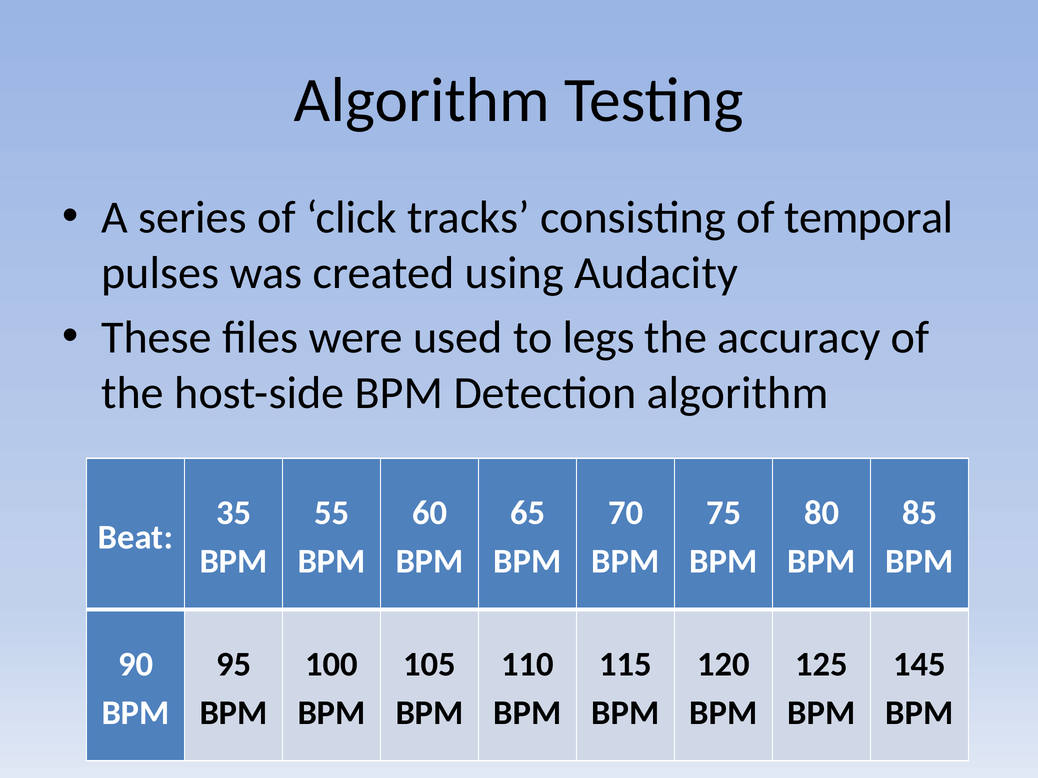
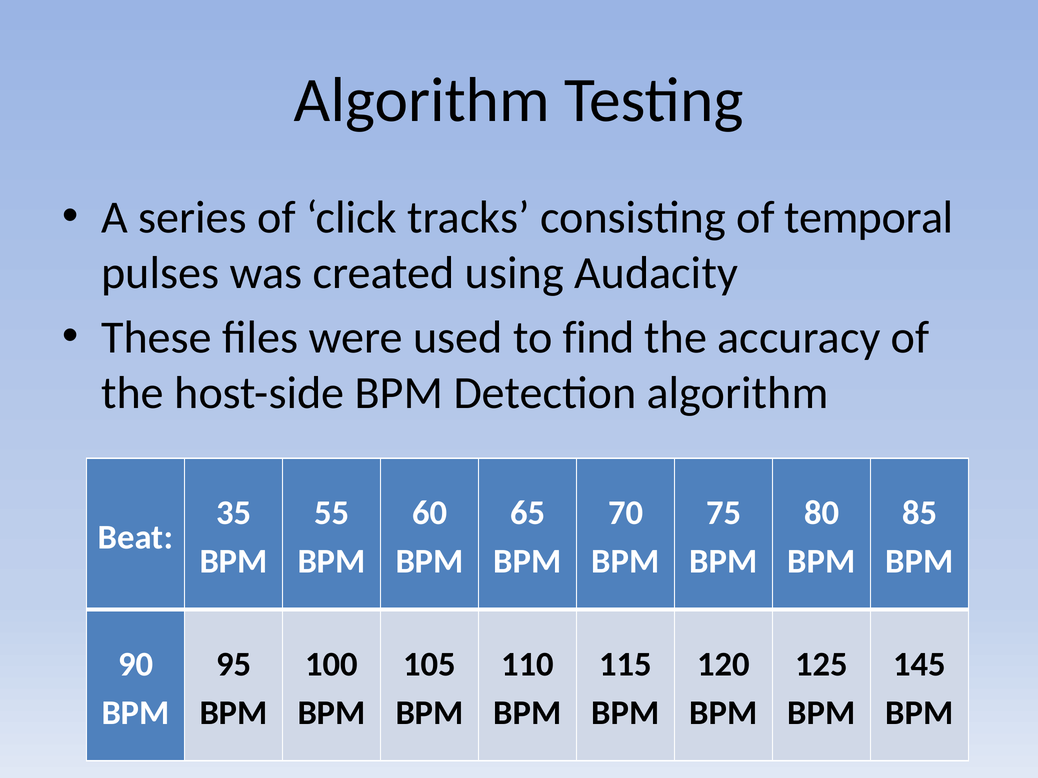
legs: legs -> find (599, 338)
